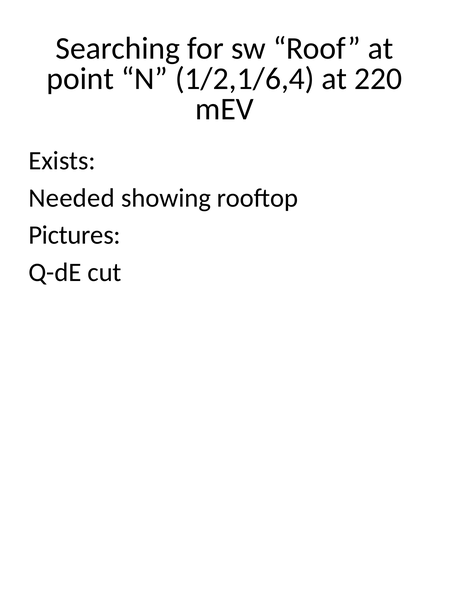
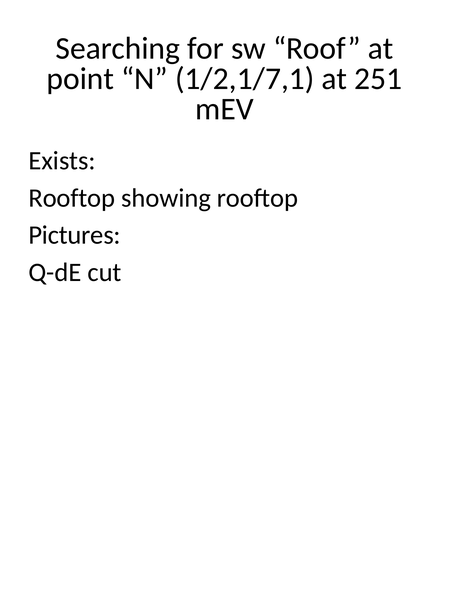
1/2,1/6,4: 1/2,1/6,4 -> 1/2,1/7,1 (245, 79)
220: 220 -> 251 (378, 79)
Needed: Needed -> Rooftop (72, 198)
